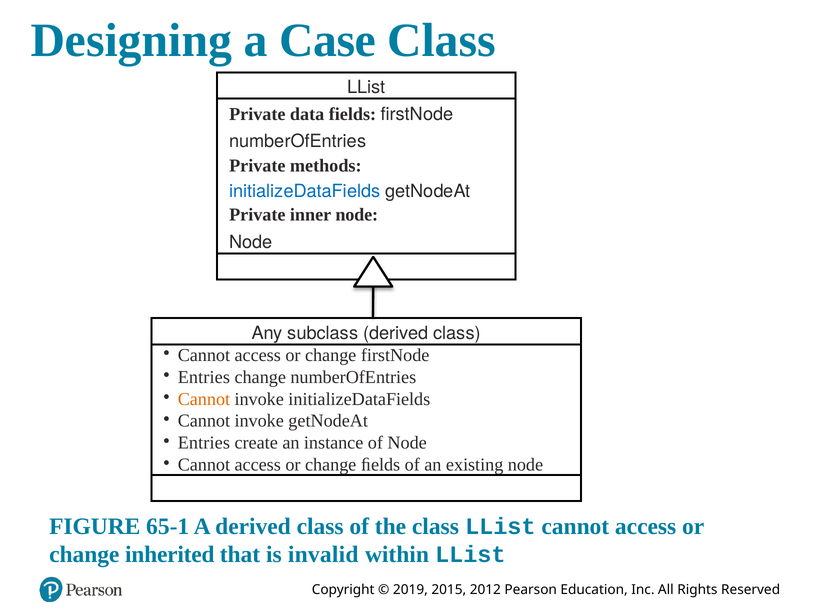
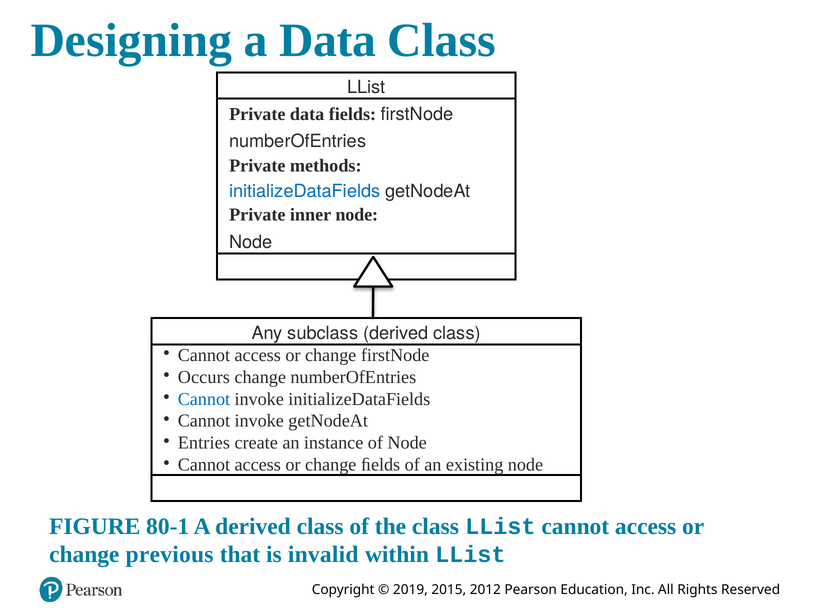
a Case: Case -> Data (328, 40)
Entries: Entries -> Occurs (204, 377)
Cannot colour: orange -> blue (204, 399)
65-1: 65-1 -> 80-1 (168, 526)
inherited: inherited -> previous (170, 554)
